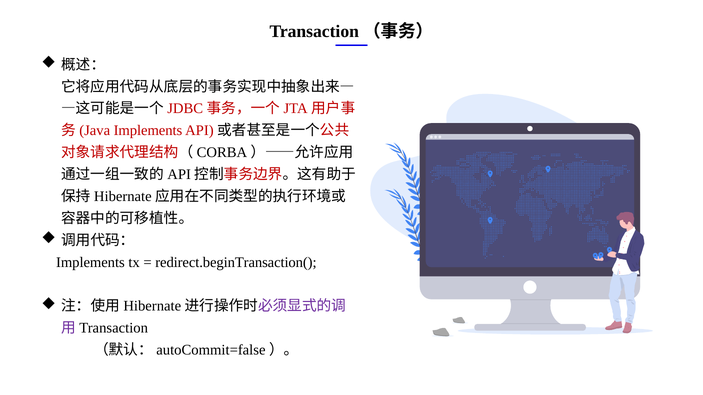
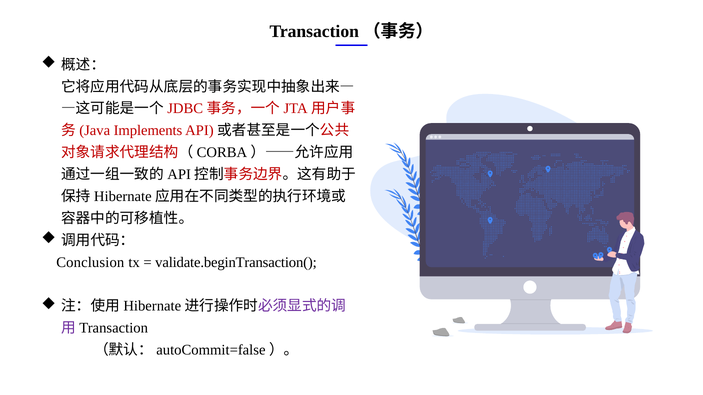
Implements: Implements -> Conclusion (90, 262)
redirect.beginTransaction(: redirect.beginTransaction( -> validate.beginTransaction( (236, 262)
